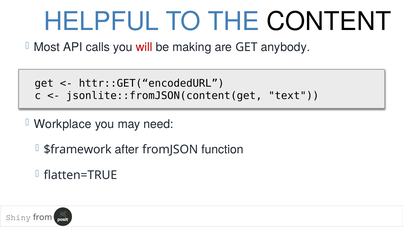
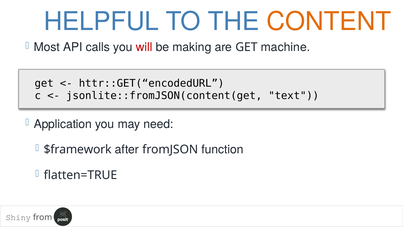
CONTENT colour: black -> orange (329, 22)
anybody: anybody -> machine (285, 47)
Workplace: Workplace -> Application (63, 124)
